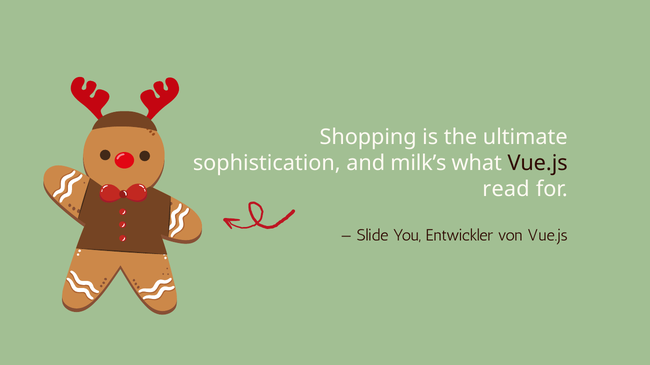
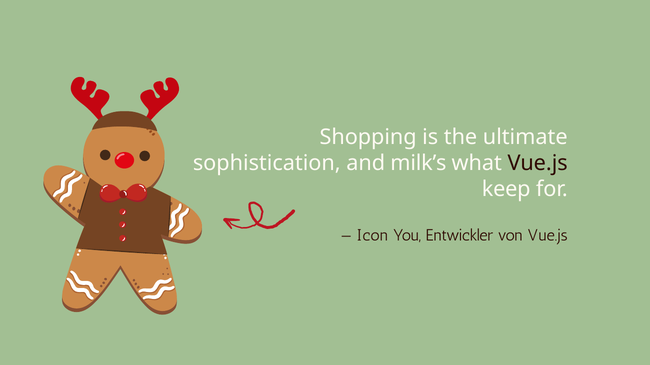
read: read -> keep (506, 189)
Slide: Slide -> Icon (372, 236)
